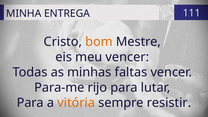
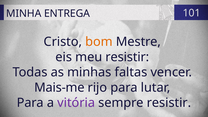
111: 111 -> 101 (192, 13)
meu vencer: vencer -> resistir (127, 57)
Para-me: Para-me -> Mais-me (59, 88)
vitória colour: orange -> purple (76, 103)
